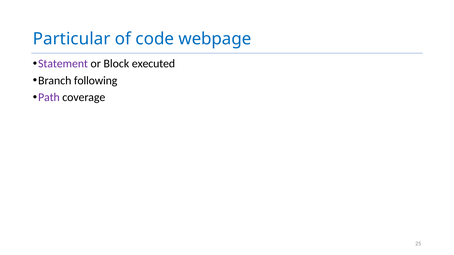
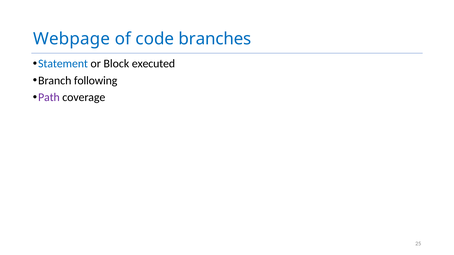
Particular: Particular -> Webpage (72, 39)
webpage: webpage -> branches (215, 39)
Statement colour: purple -> blue (63, 64)
